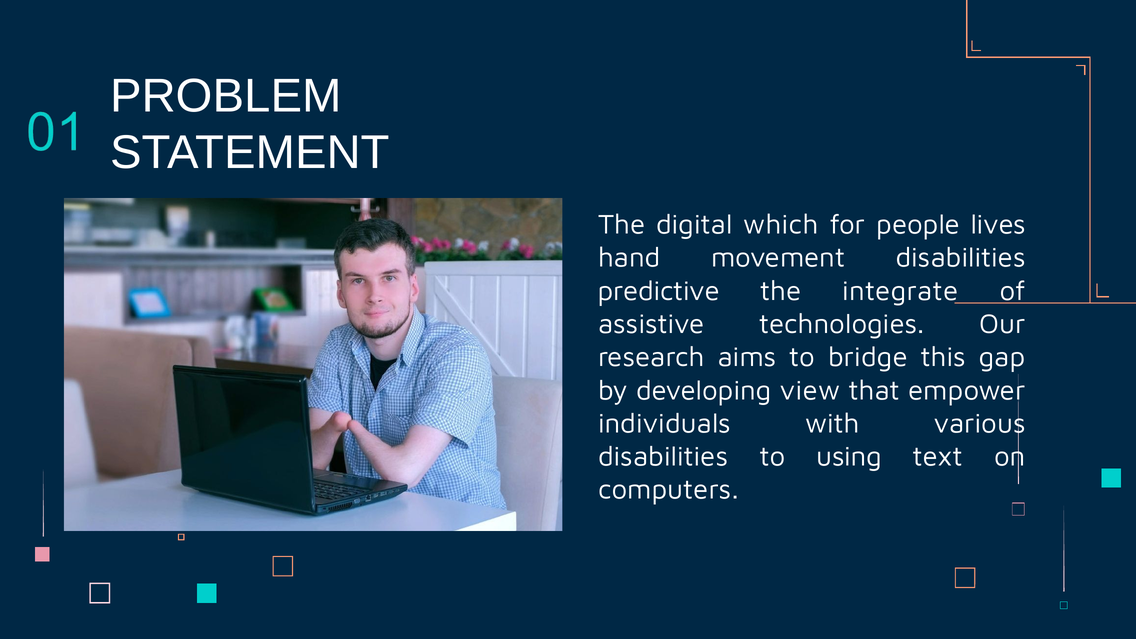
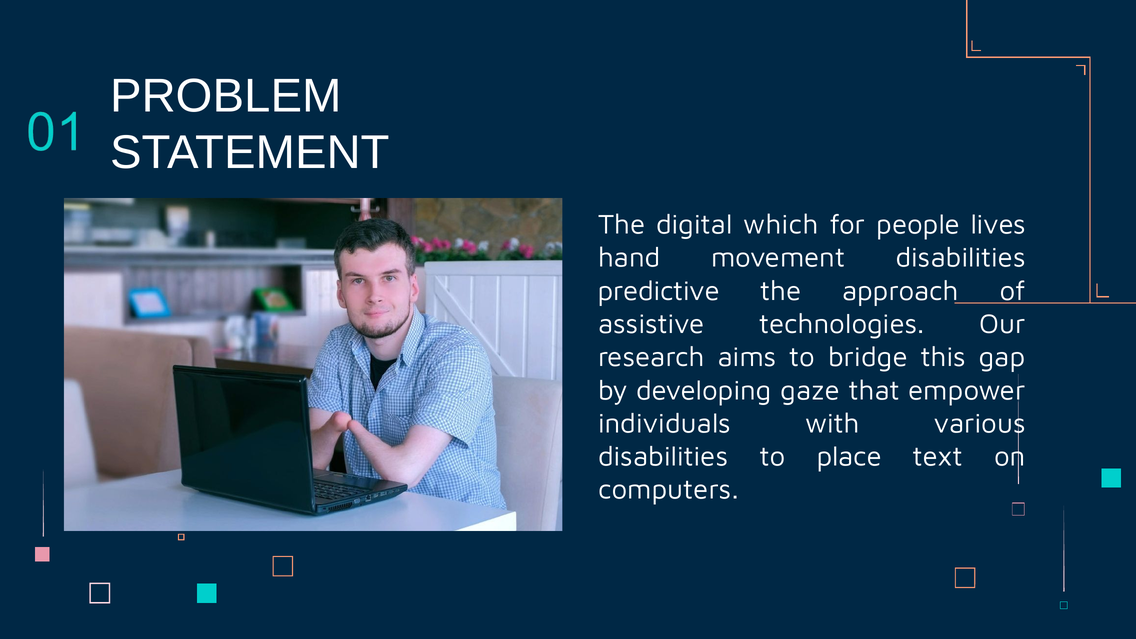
integrate: integrate -> approach (901, 291)
view: view -> gaze (810, 390)
using: using -> place (849, 457)
